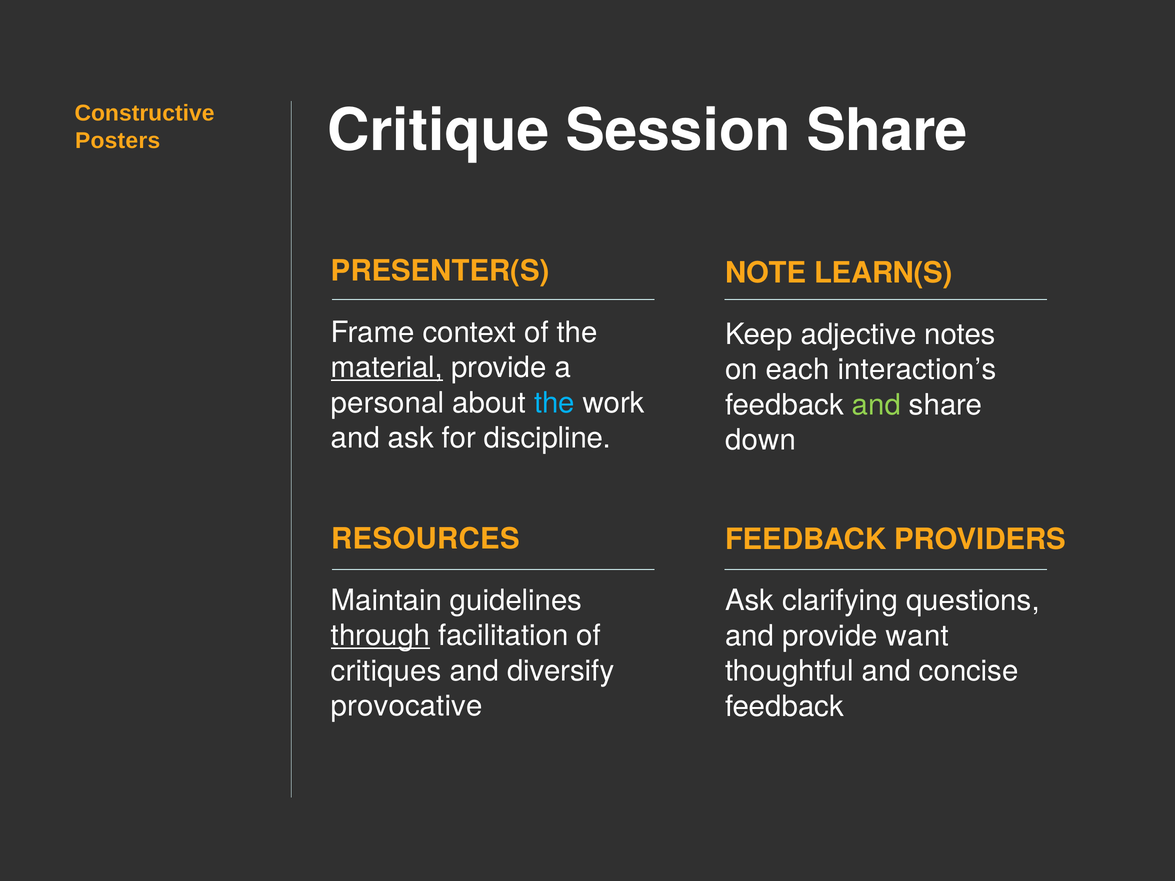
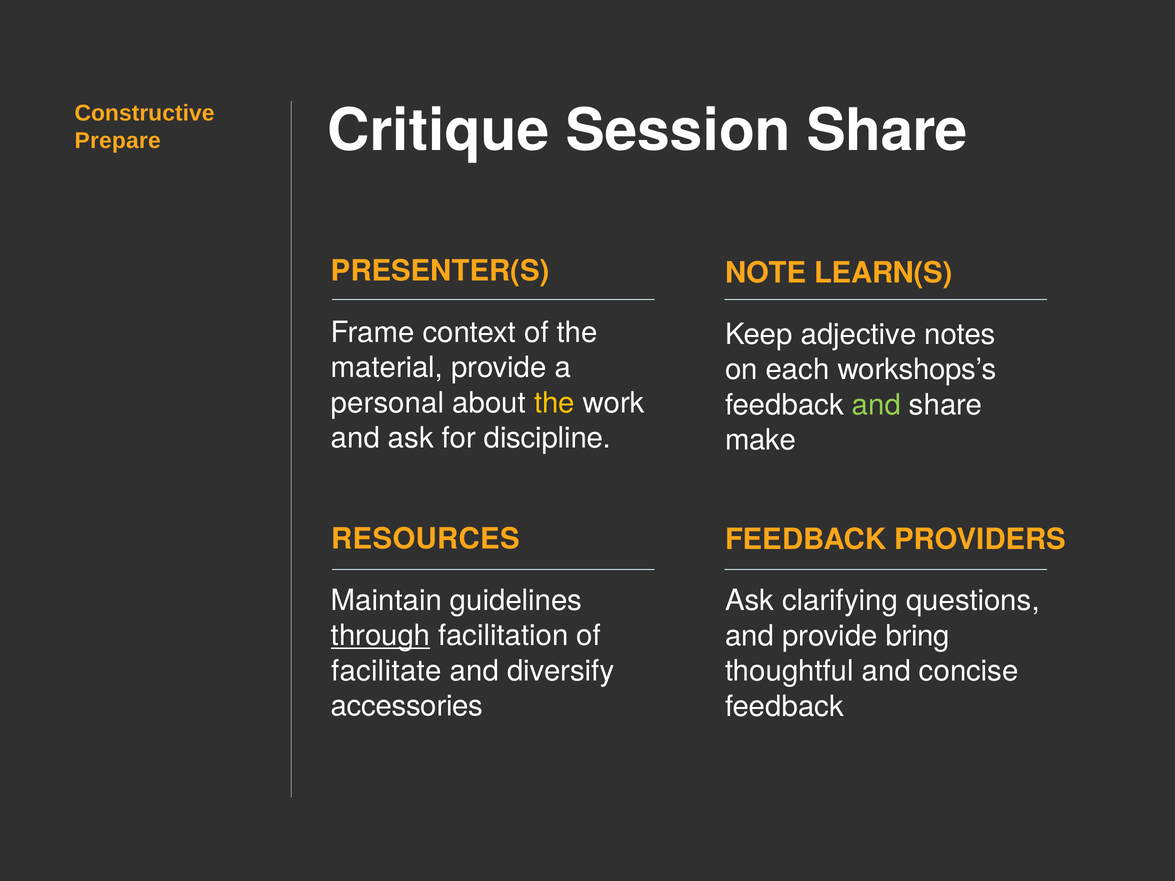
Posters: Posters -> Prepare (118, 141)
material underline: present -> none (387, 368)
interaction’s: interaction’s -> workshops’s (917, 370)
the colour: light blue -> yellow (554, 403)
down: down -> make (761, 440)
want: want -> bring (918, 636)
critiques: critiques -> facilitate (386, 671)
provocative: provocative -> accessories (407, 706)
